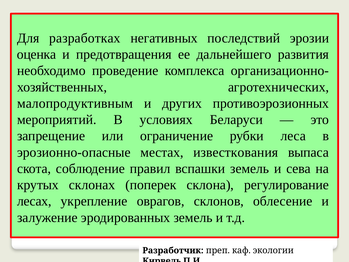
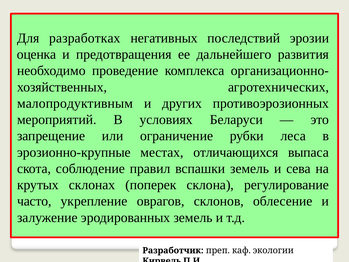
эрозионно-опасные: эрозионно-опасные -> эрозионно-крупные (74, 152)
известкования: известкования -> отличающихся (236, 152)
лесах: лесах -> часто (34, 201)
